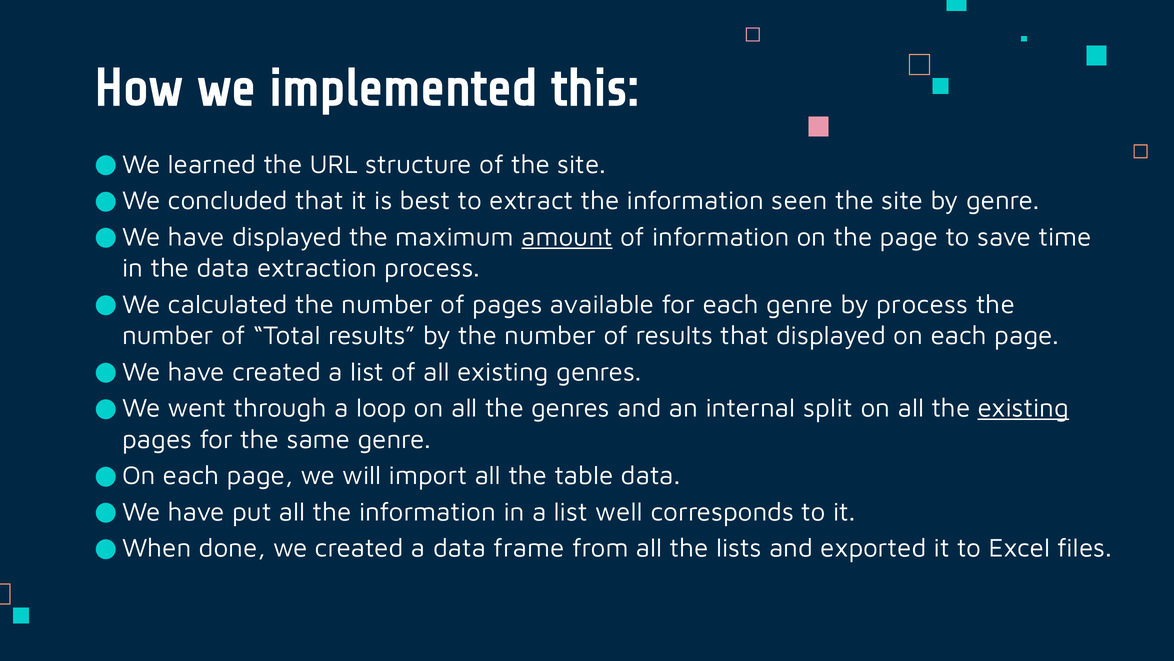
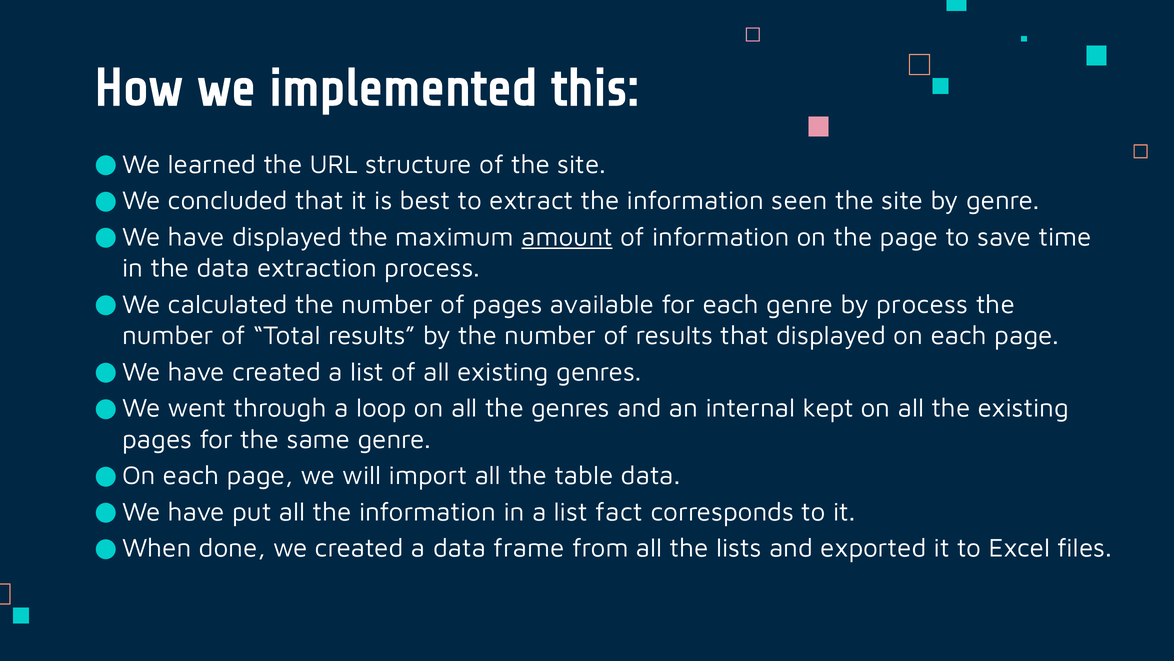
split: split -> kept (828, 408)
existing underline: present -> none (1023, 408)
well: well -> fact (619, 512)
